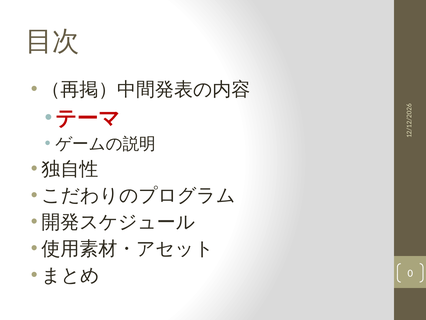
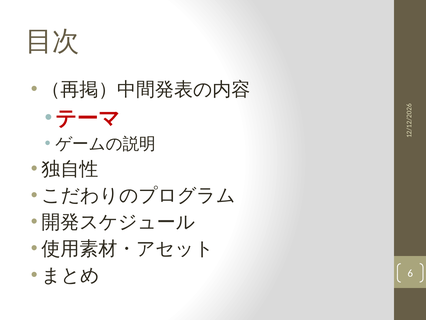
0: 0 -> 6 (410, 273)
